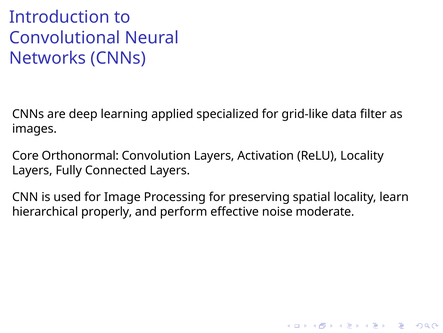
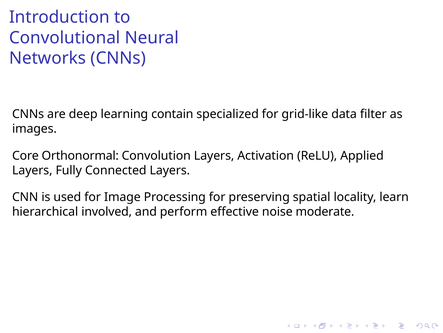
applied: applied -> contain (172, 114)
ReLU Locality: Locality -> Applied (362, 155)
properly: properly -> involved (107, 212)
